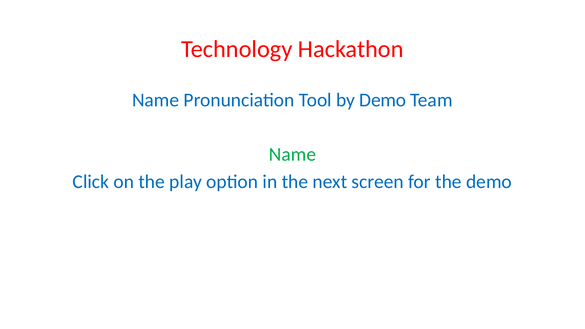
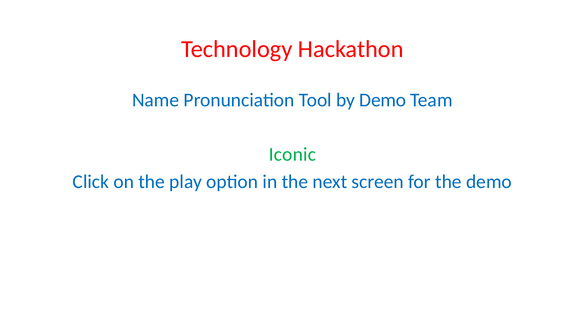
Name: Name -> Iconic (292, 155)
